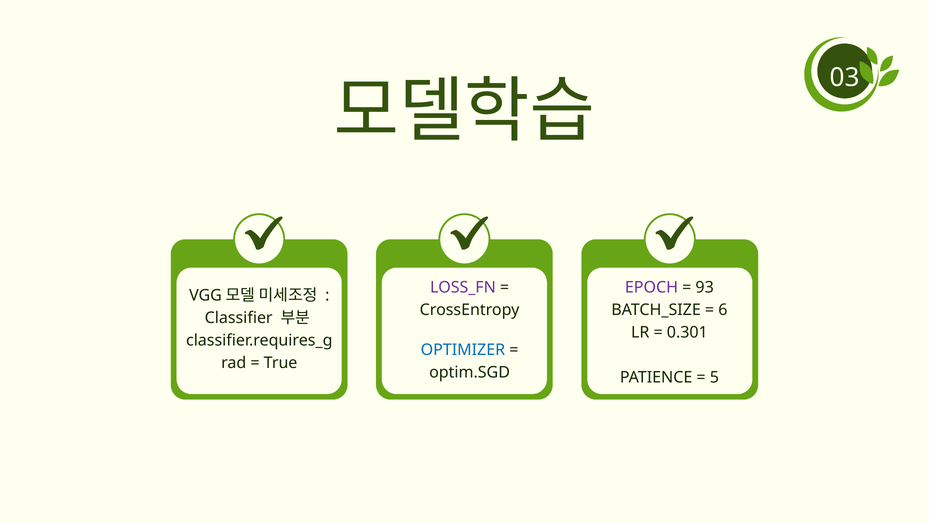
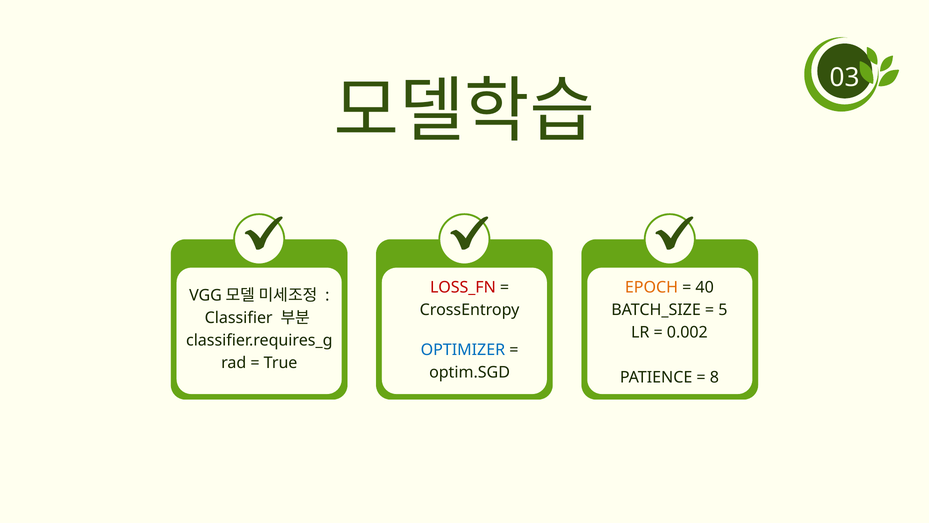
LOSS_FN colour: purple -> red (463, 287)
EPOCH colour: purple -> orange (652, 287)
93: 93 -> 40 (705, 287)
6: 6 -> 5 (723, 310)
0.301: 0.301 -> 0.002 (687, 332)
5: 5 -> 8 (714, 377)
